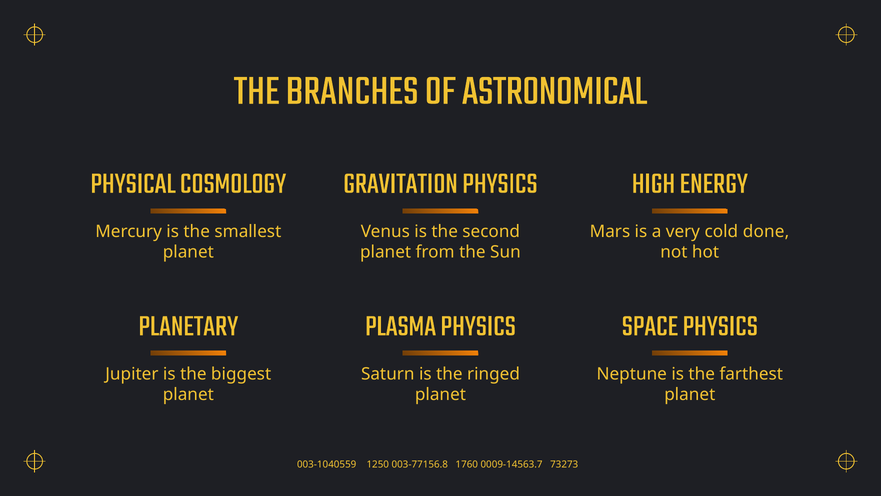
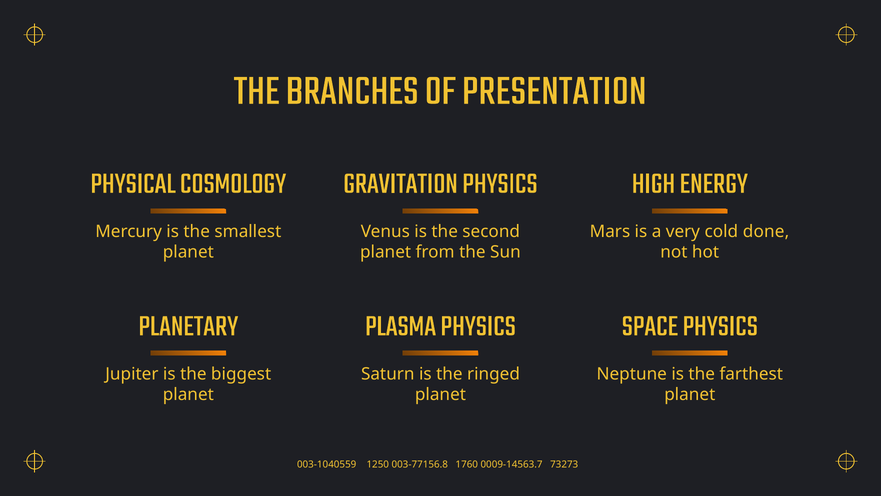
ASTRONOMICAL: ASTRONOMICAL -> PRESENTATION (554, 90)
